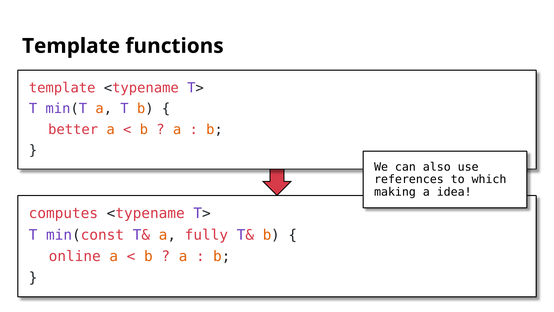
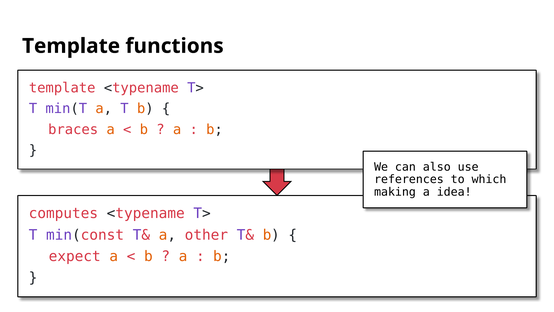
better: better -> braces (73, 129)
fully: fully -> other (206, 235)
online: online -> expect (75, 256)
